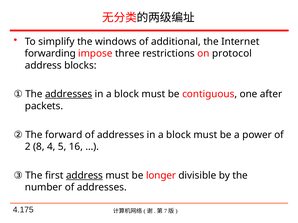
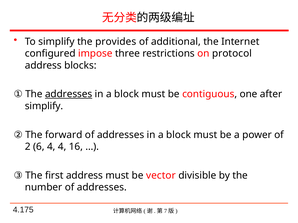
windows: windows -> provides (116, 42)
forwarding: forwarding -> configured (50, 54)
packets: packets -> simplify (44, 106)
8: 8 -> 6 (39, 147)
4 5: 5 -> 4 (62, 147)
address underline: present -> none (84, 176)
longer: longer -> vector (161, 176)
